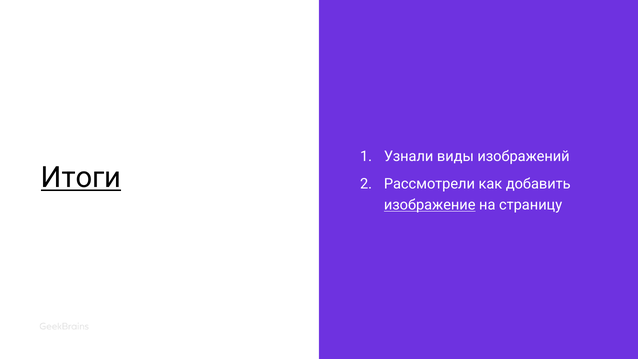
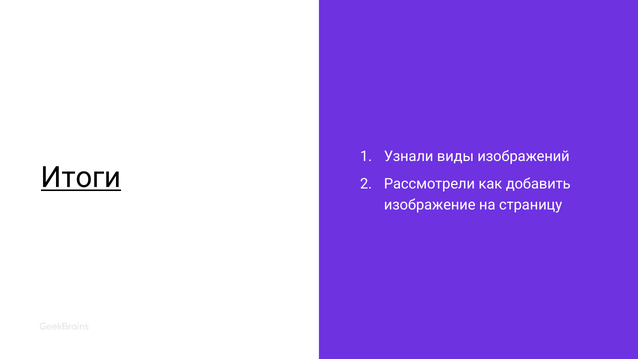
изображение underline: present -> none (430, 205)
